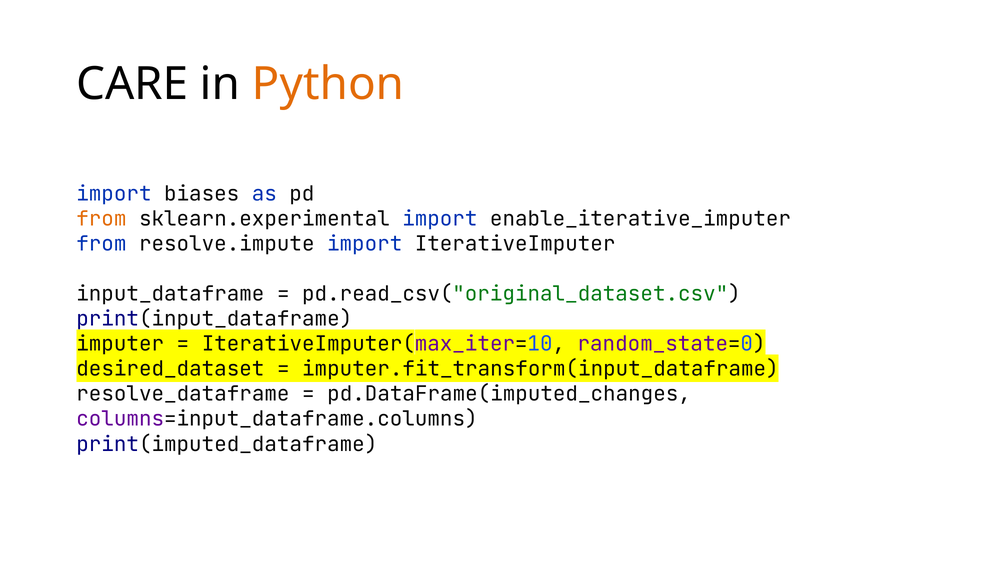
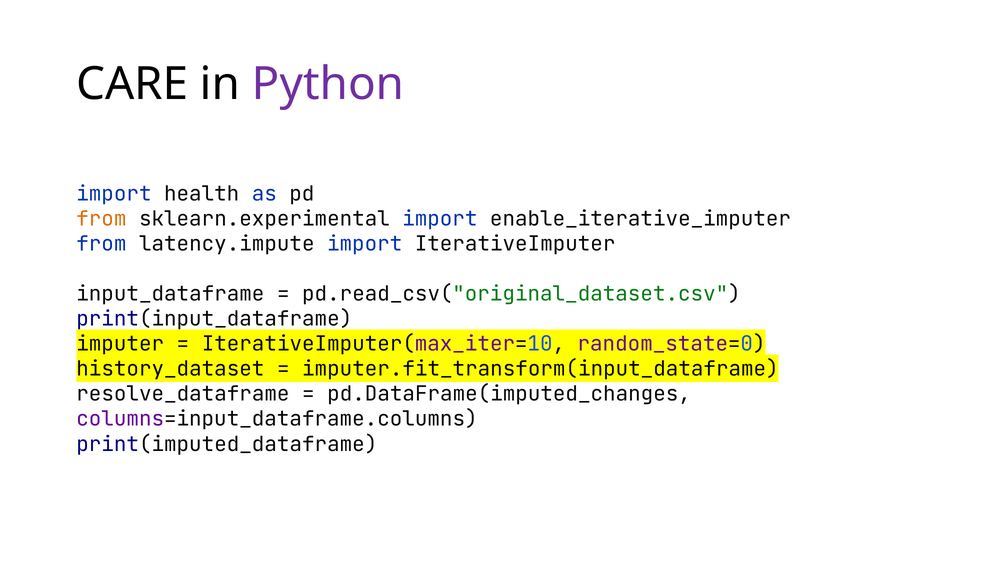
Python colour: orange -> purple (328, 84)
biases: biases -> health (202, 194)
resolve.impute: resolve.impute -> latency.impute (227, 244)
desired_dataset: desired_dataset -> history_dataset (170, 369)
